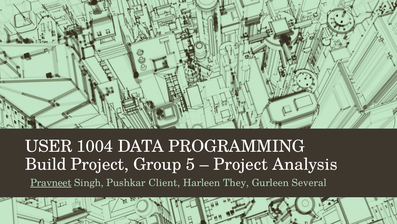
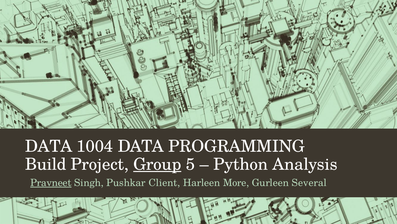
USER: USER -> DATA (49, 146)
Group underline: none -> present (157, 164)
Project: Project -> Python (241, 164)
They: They -> More (236, 182)
